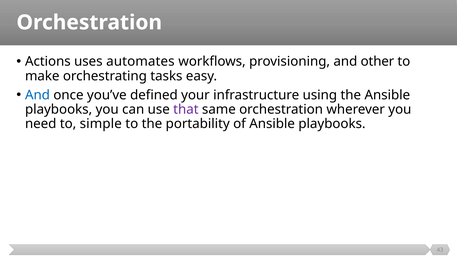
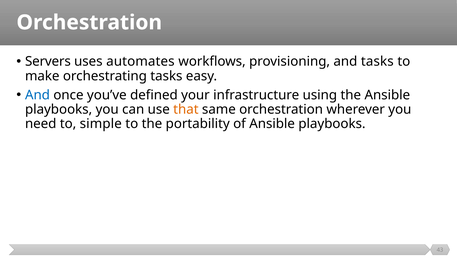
Actions: Actions -> Servers (48, 62)
and other: other -> tasks (377, 62)
that colour: purple -> orange (186, 110)
